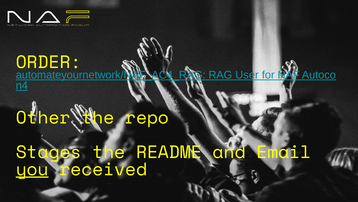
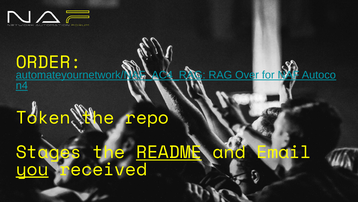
User: User -> Over (247, 75)
Other: Other -> Token (43, 117)
README underline: none -> present (169, 152)
